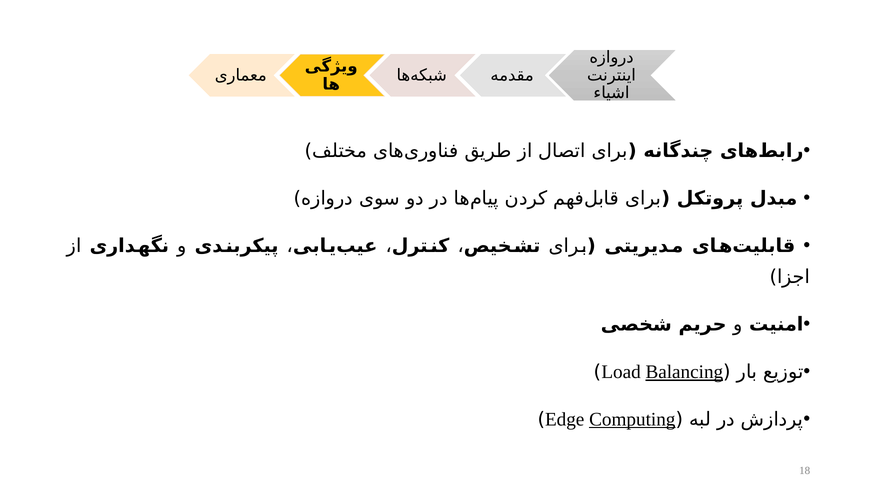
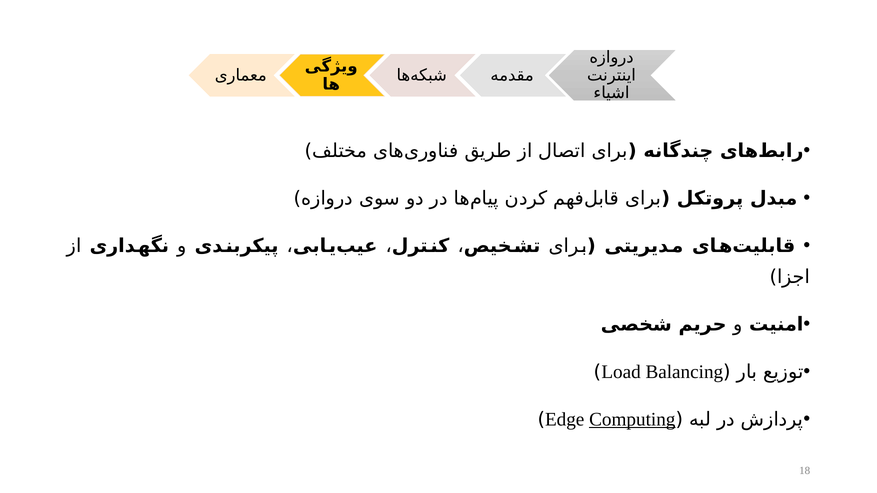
Balancing underline: present -> none (684, 372)
